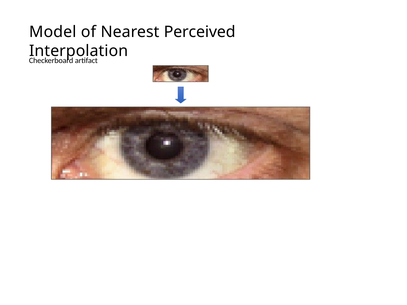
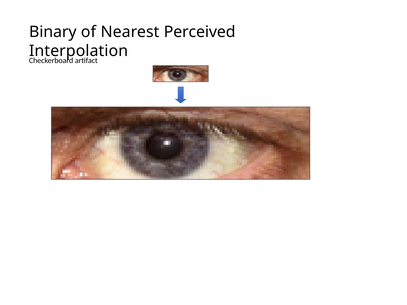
Model: Model -> Binary (53, 32)
